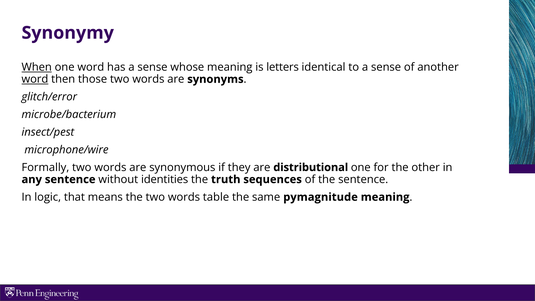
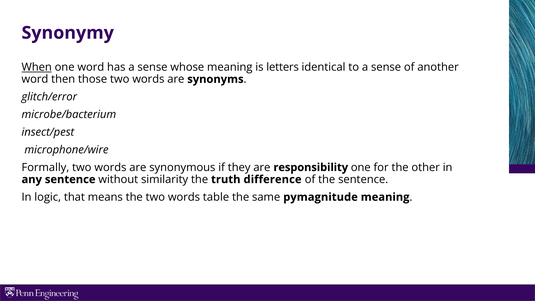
word underline: present -> none (35, 79)
distributional: distributional -> responsibility (311, 167)
identities: identities -> similarity (165, 179)
sequences: sequences -> difference (273, 179)
